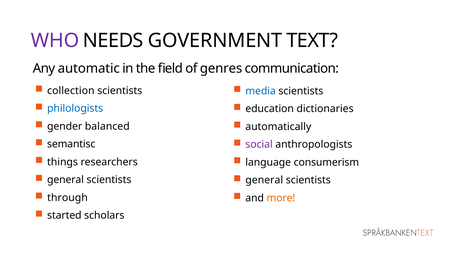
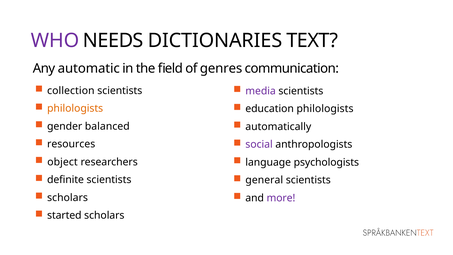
GOVERNMENT: GOVERNMENT -> DICTIONARIES (215, 40)
media colour: blue -> purple (261, 91)
philologists colour: blue -> orange (75, 108)
education dictionaries: dictionaries -> philologists (325, 109)
semantisc: semantisc -> resources (71, 144)
things: things -> object (63, 162)
consumerism: consumerism -> psychologists (326, 162)
general: general -> definite (66, 180)
through: through -> scholars (68, 198)
more colour: orange -> purple (281, 198)
